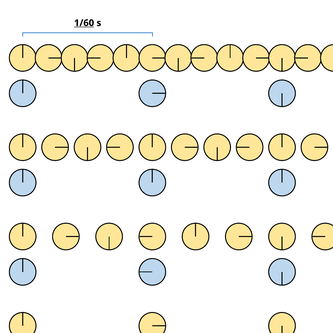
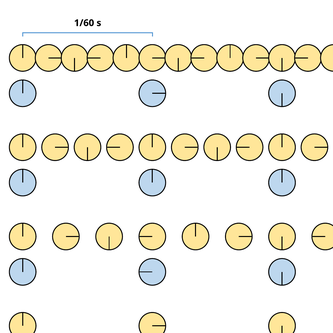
1/60 underline: present -> none (84, 23)
